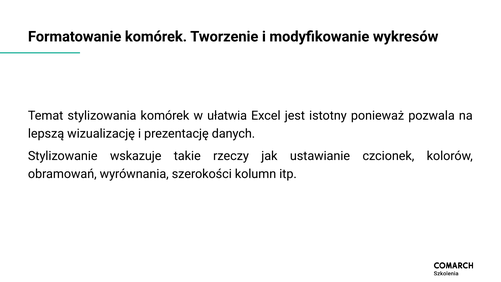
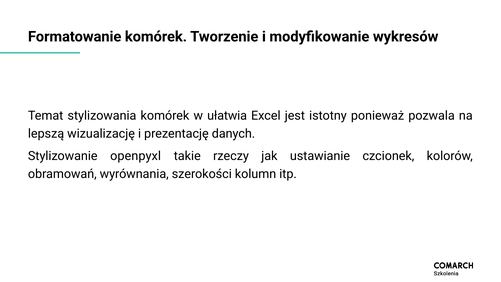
wskazuje: wskazuje -> openpyxl (136, 156)
